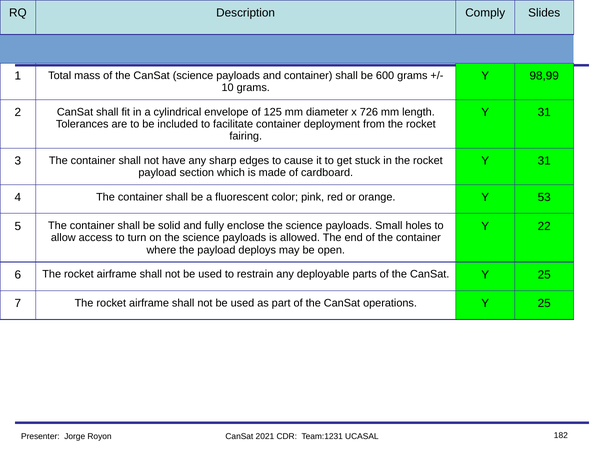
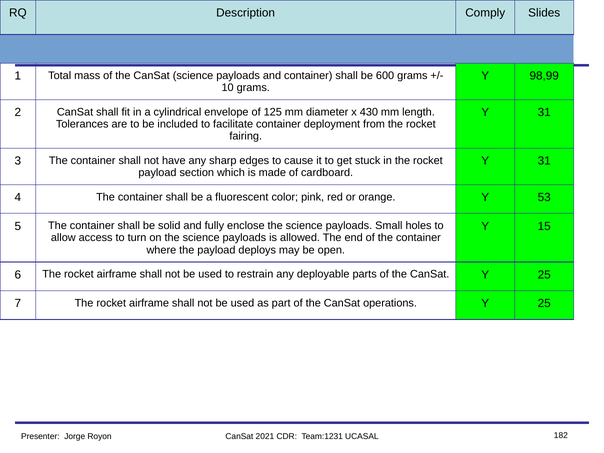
726: 726 -> 430 (369, 112)
22: 22 -> 15 (544, 226)
